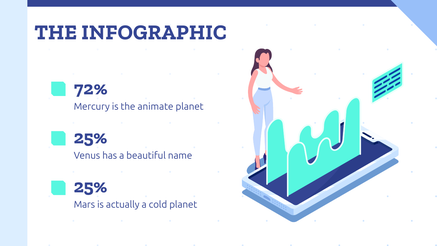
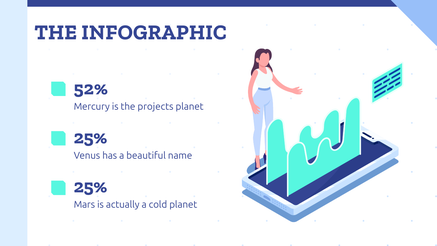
72%: 72% -> 52% (91, 88)
animate: animate -> projects (155, 107)
